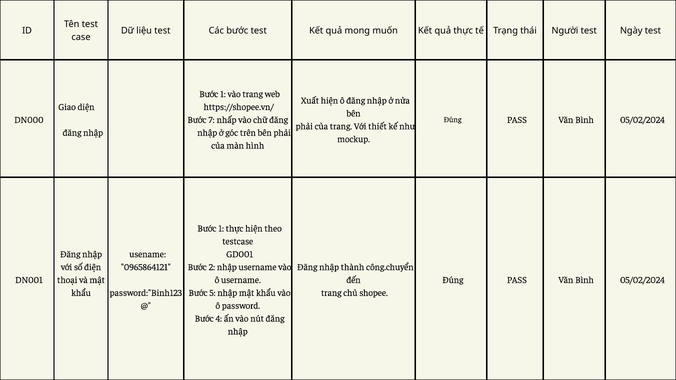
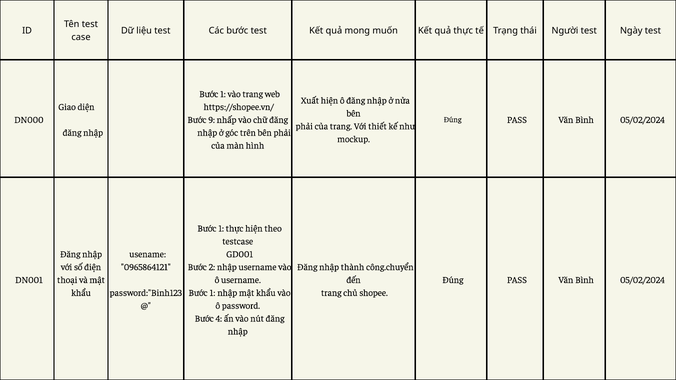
7: 7 -> 9 (212, 120)
5: 5 -> 1 (212, 293)
